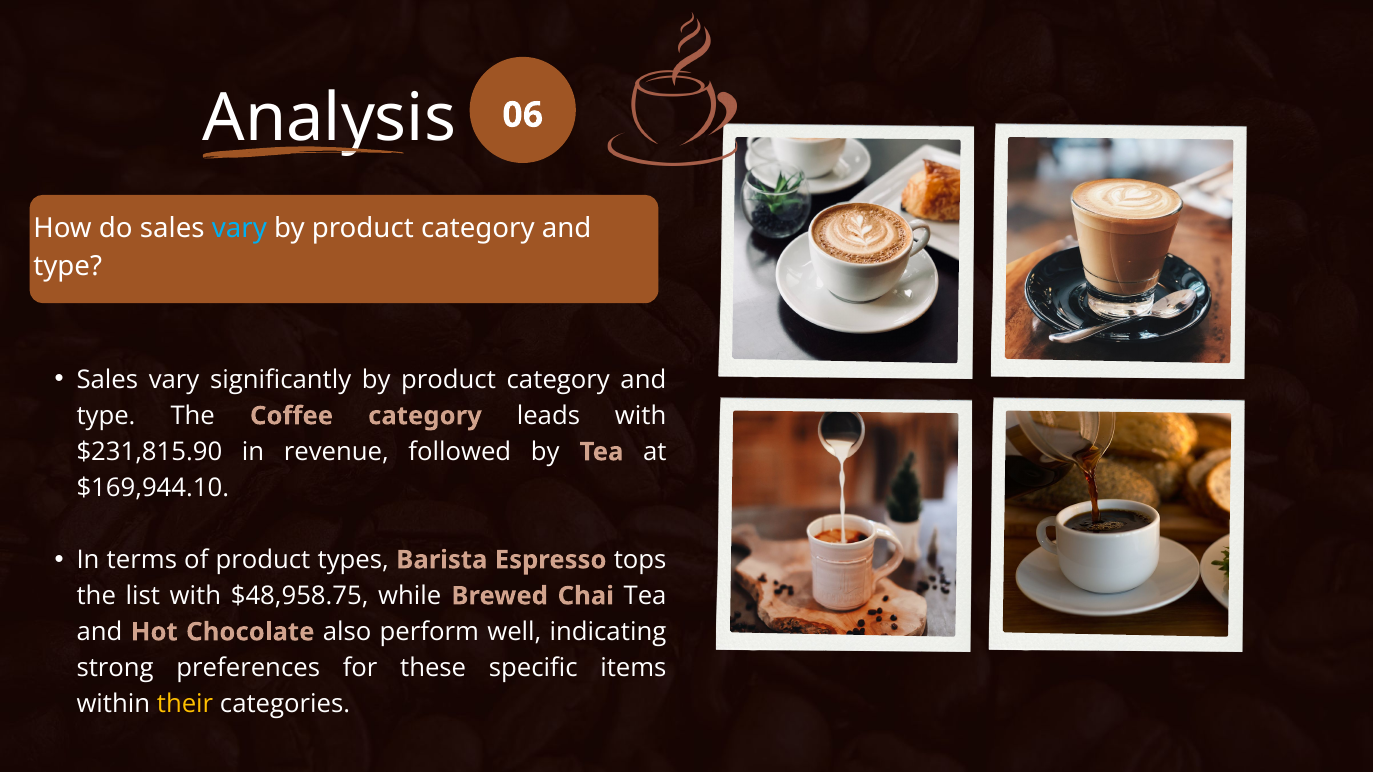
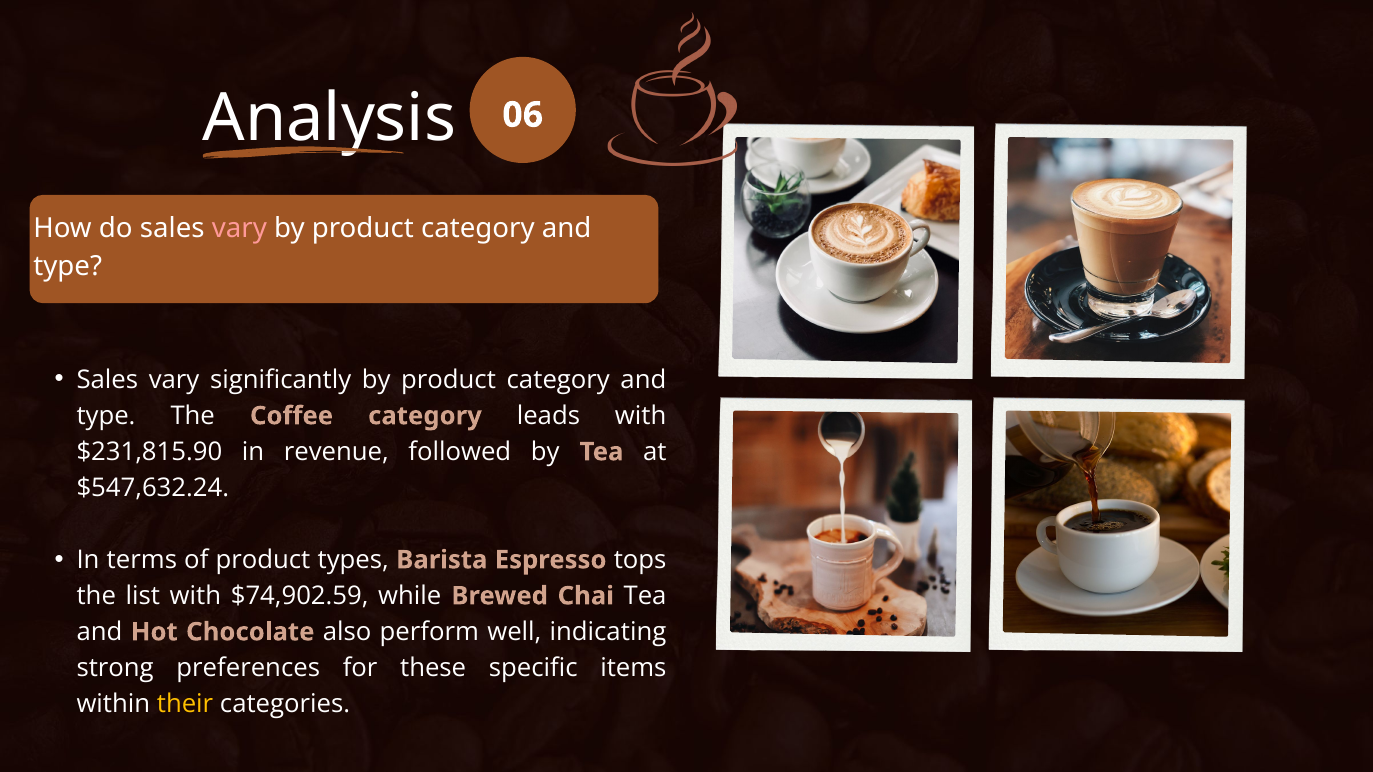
vary colour: light blue -> pink (239, 228)
$169,944.10: $169,944.10 -> $547,632.24 (153, 488)
$48,958.75: $48,958.75 -> $74,902.59 (300, 596)
